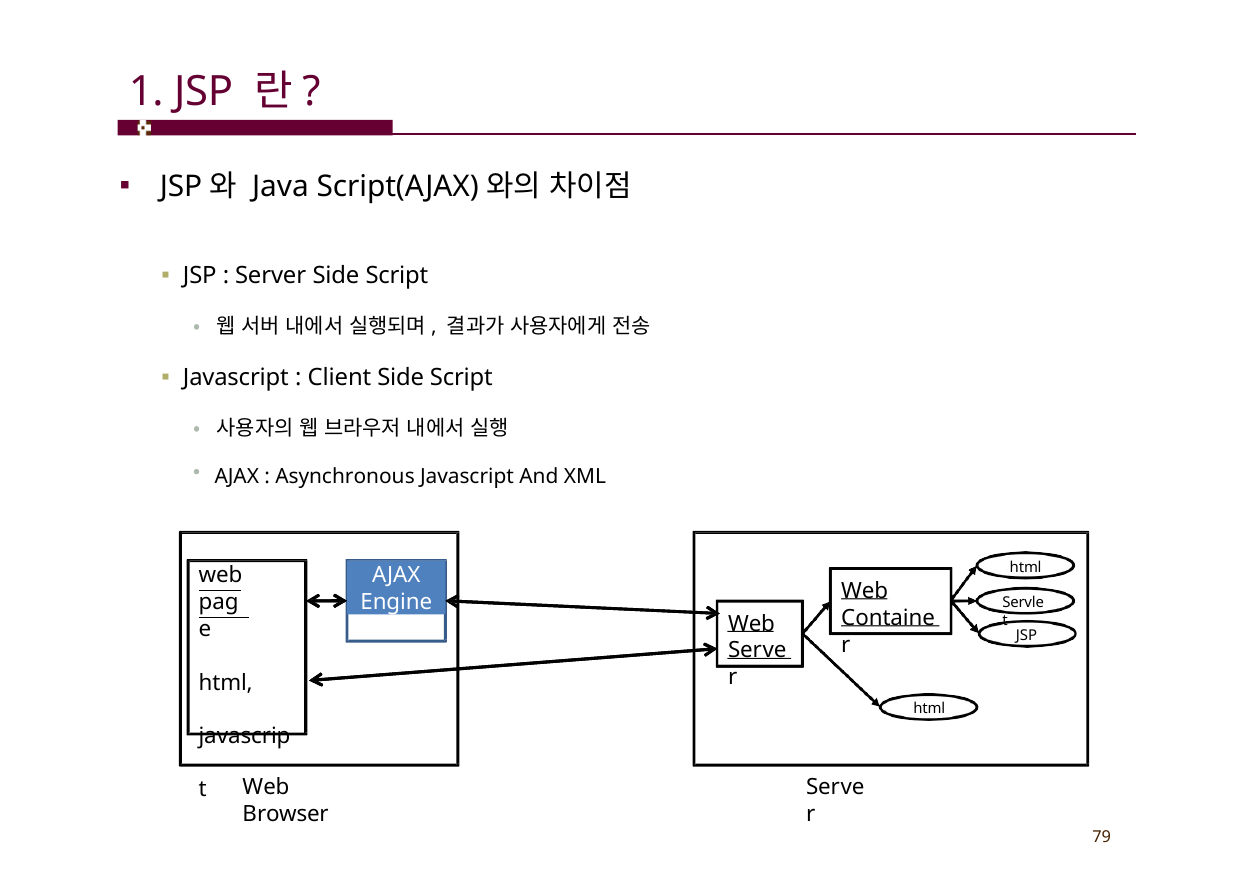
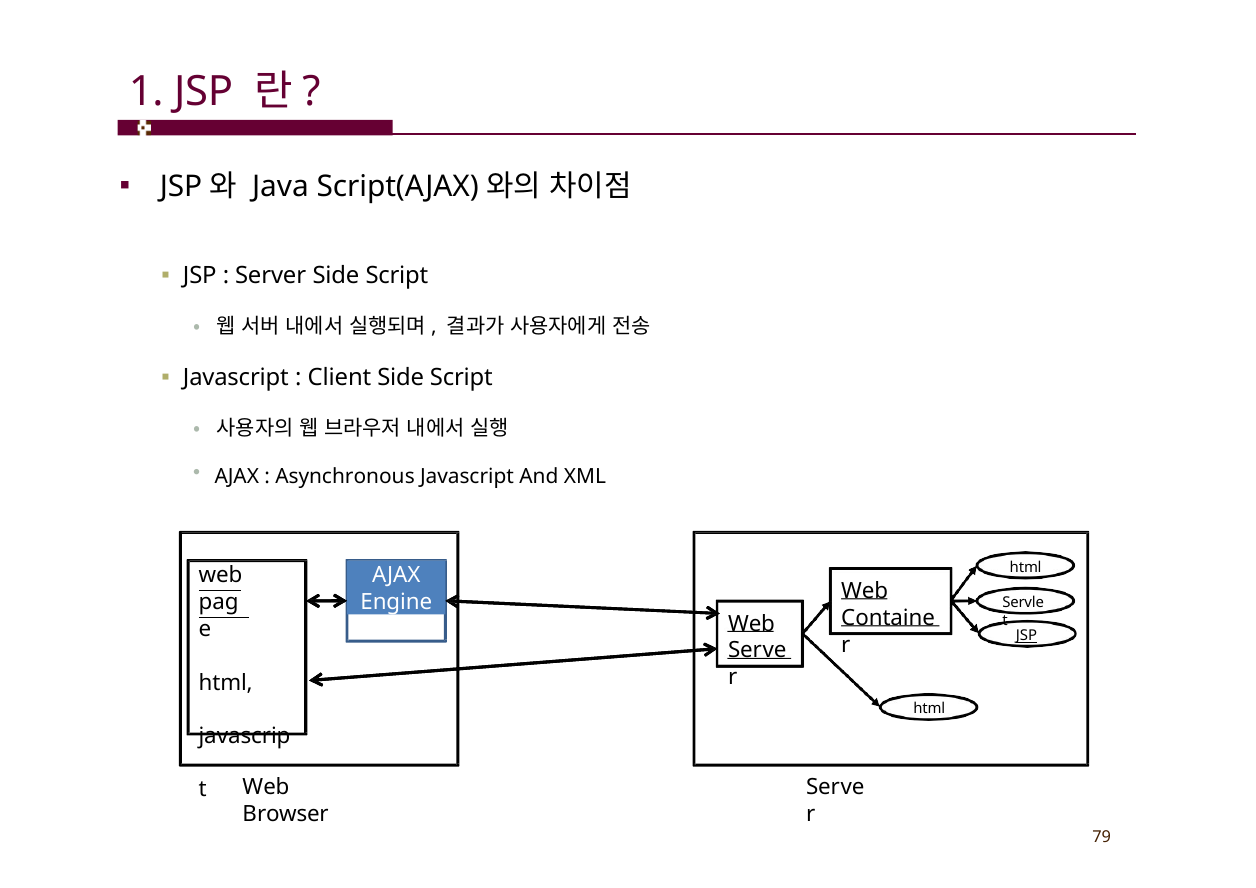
JSP underline: none -> present (1027, 636)
